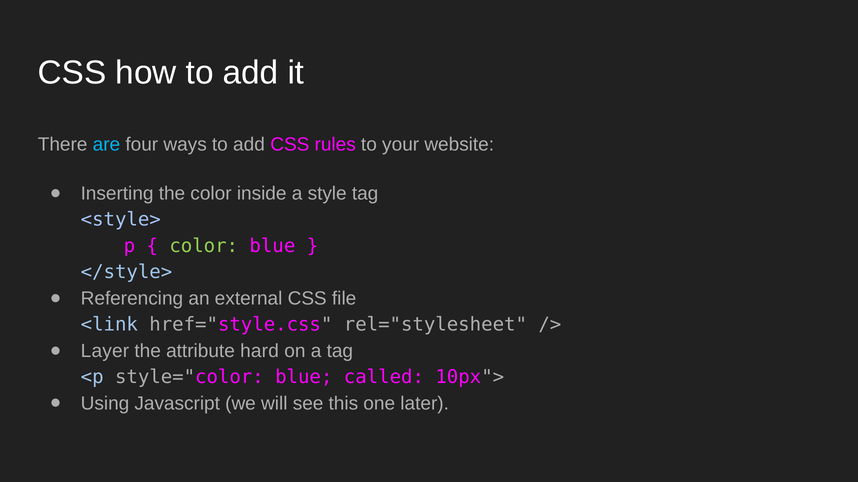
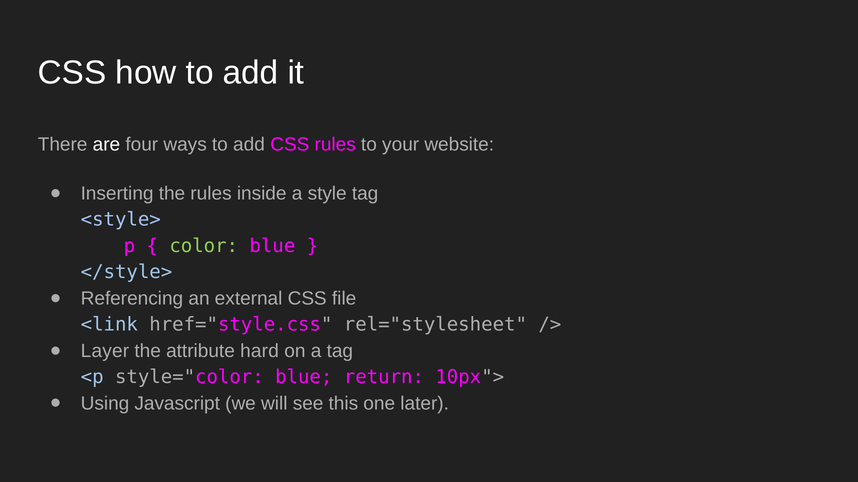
are colour: light blue -> white (106, 144)
the color: color -> rules (211, 194)
called: called -> return (384, 378)
